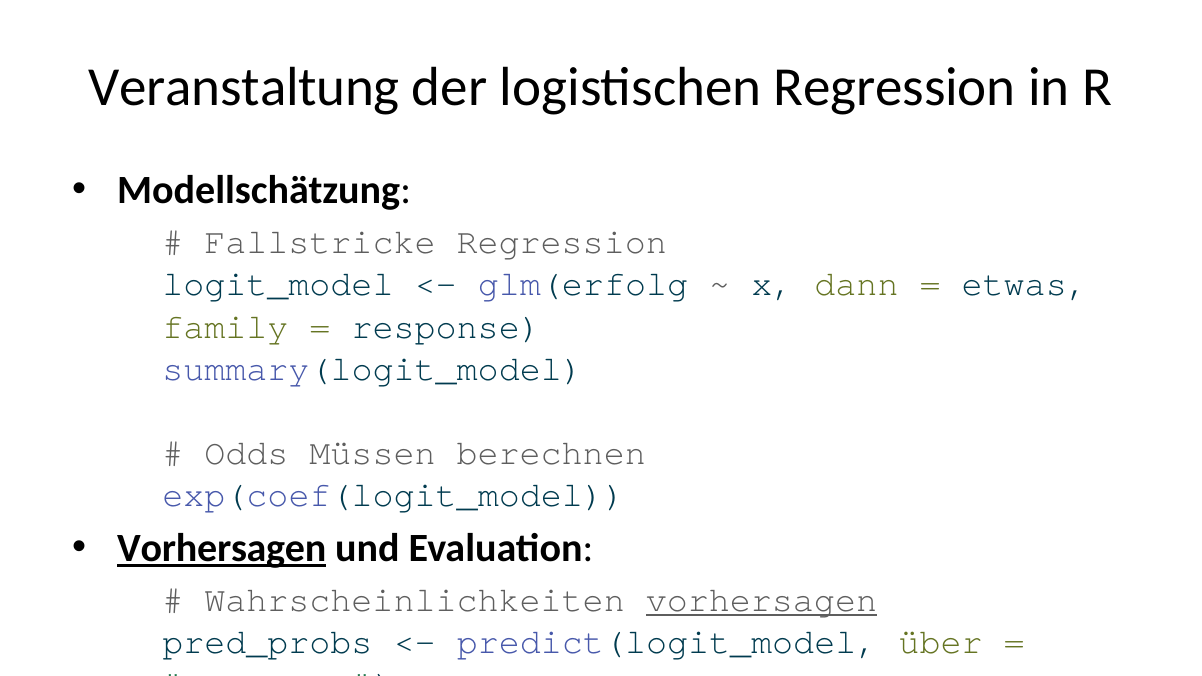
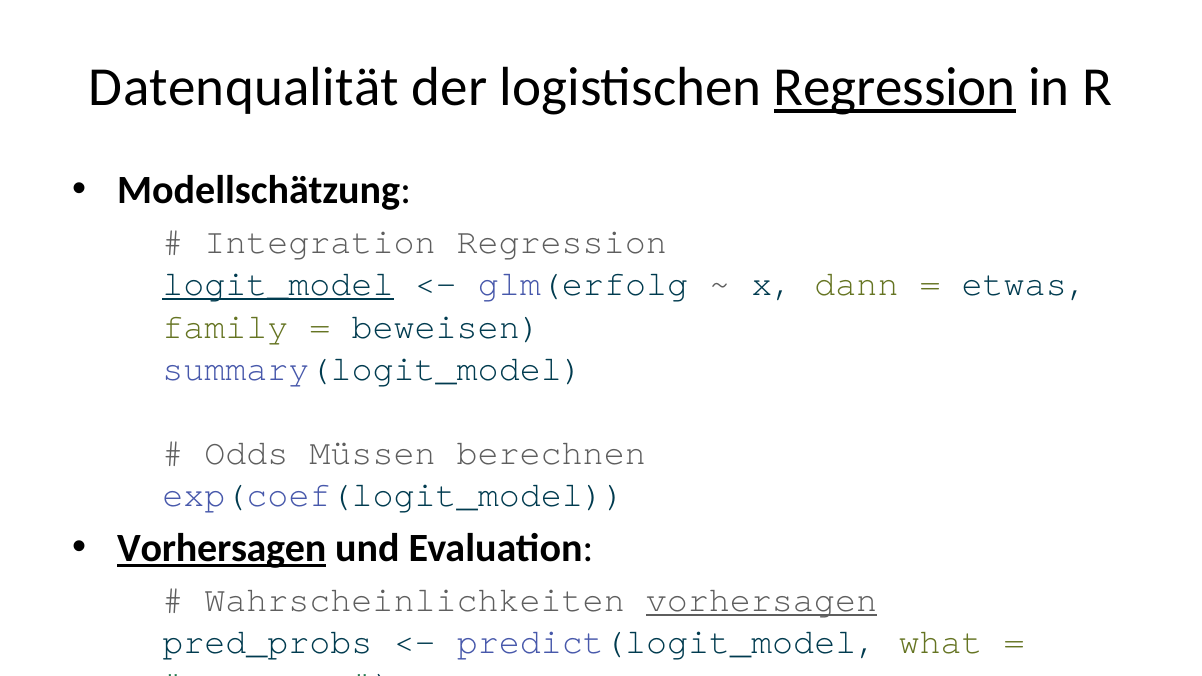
Veranstaltung: Veranstaltung -> Datenqualität (244, 87)
Regression underline: none -> present (895, 87)
Fallstricke: Fallstricke -> Integration (320, 242)
logit_model underline: none -> present (278, 284)
response: response -> beweisen (446, 327)
über: über -> what (941, 642)
